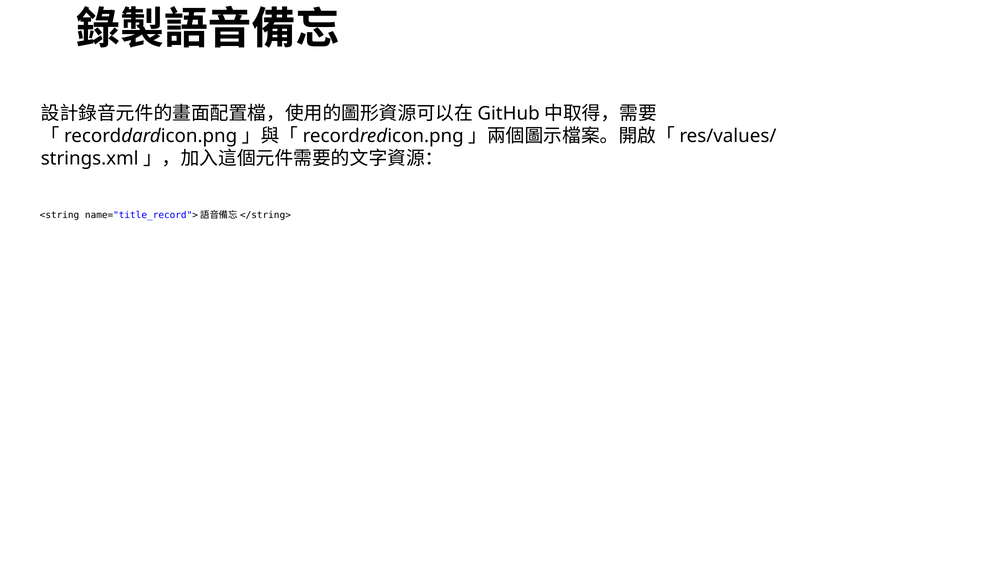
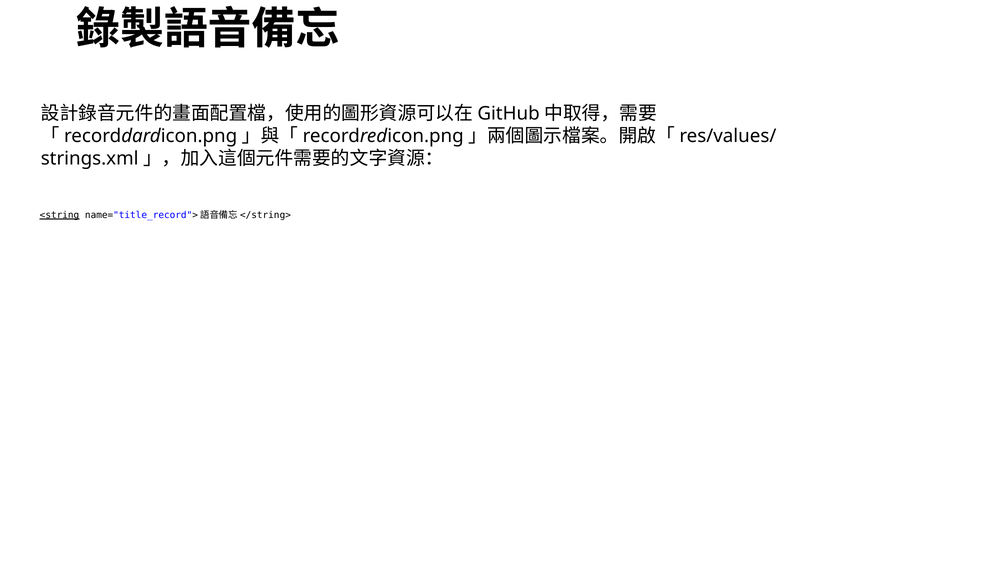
<string underline: none -> present (60, 215)
